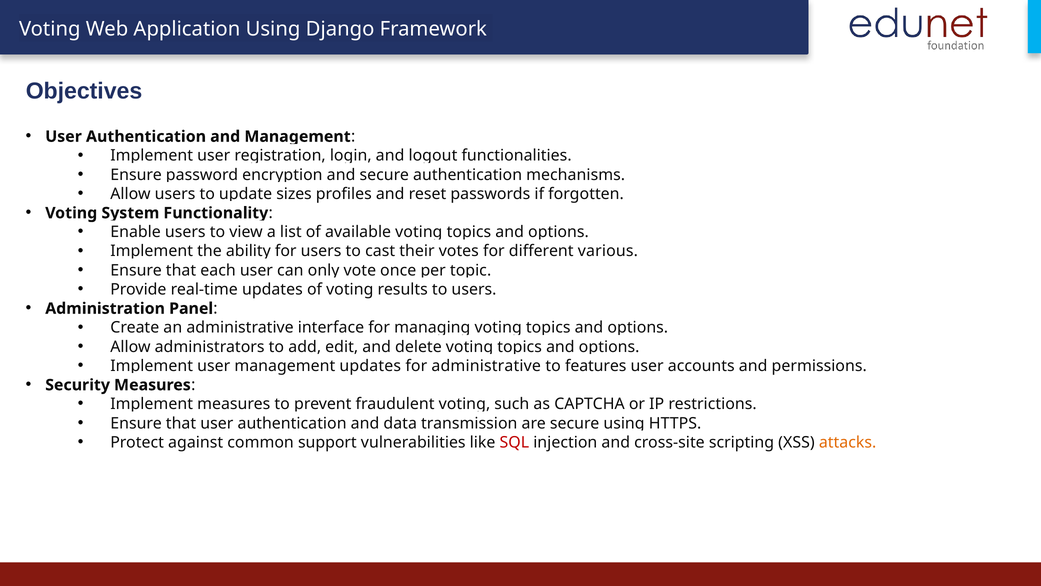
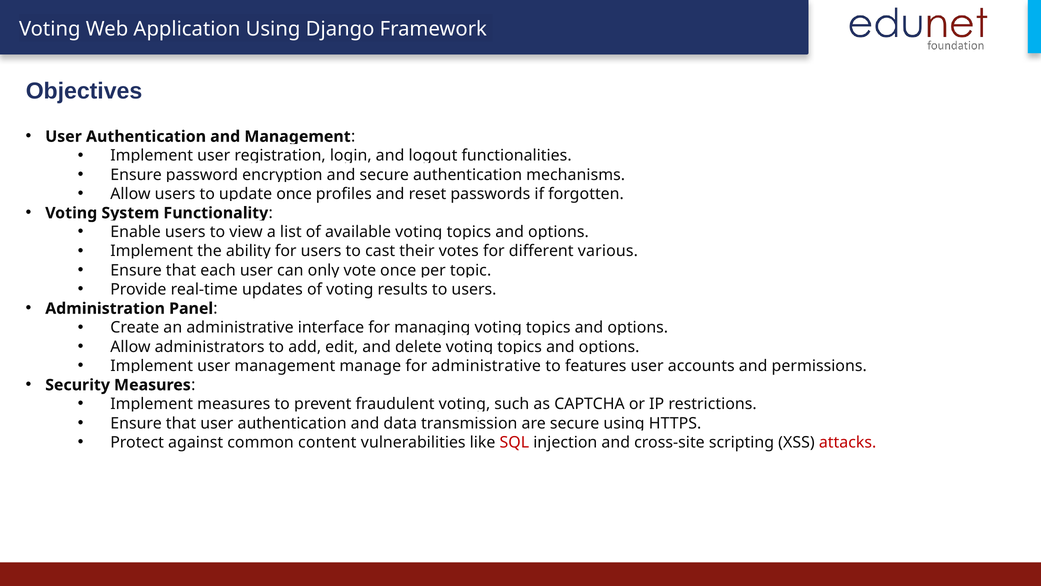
sizes: sizes -> once (294, 194)
management updates: updates -> manage (370, 366)
support: support -> content (327, 442)
attacks colour: orange -> red (848, 442)
